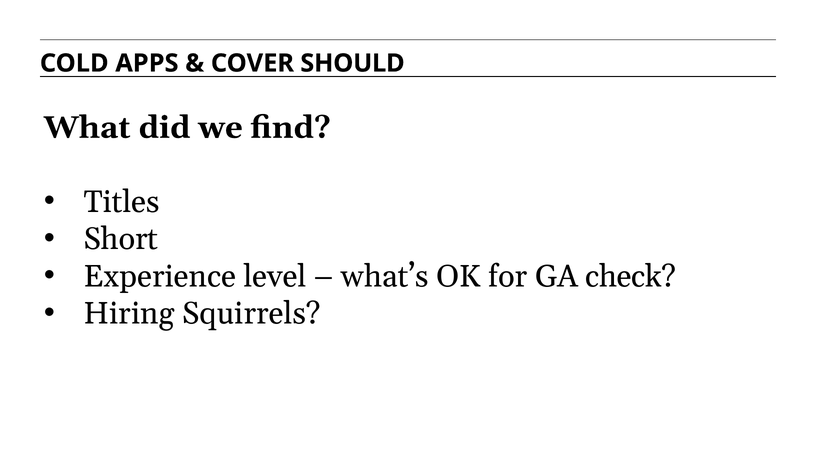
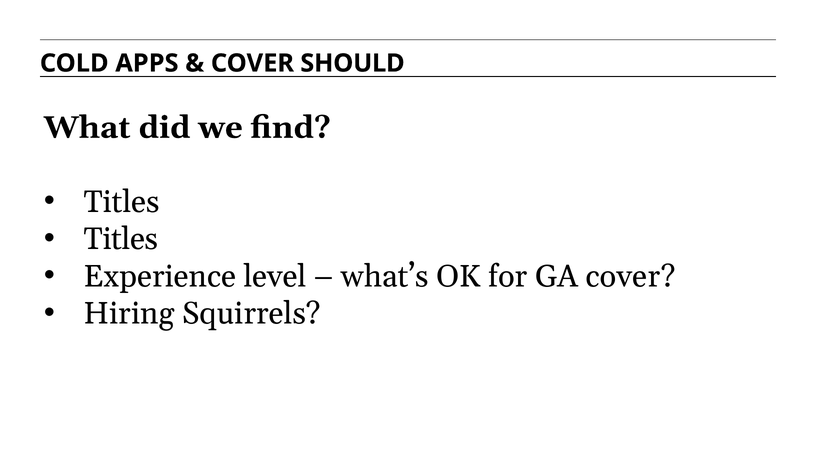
Short: Short -> Titles (121, 239)
GA check: check -> cover (630, 276)
